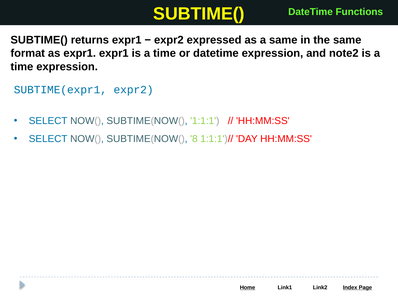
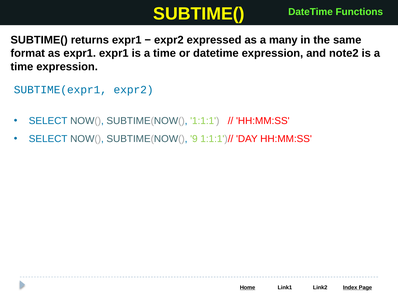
a same: same -> many (283, 40)
8: 8 -> 9 (194, 139)
